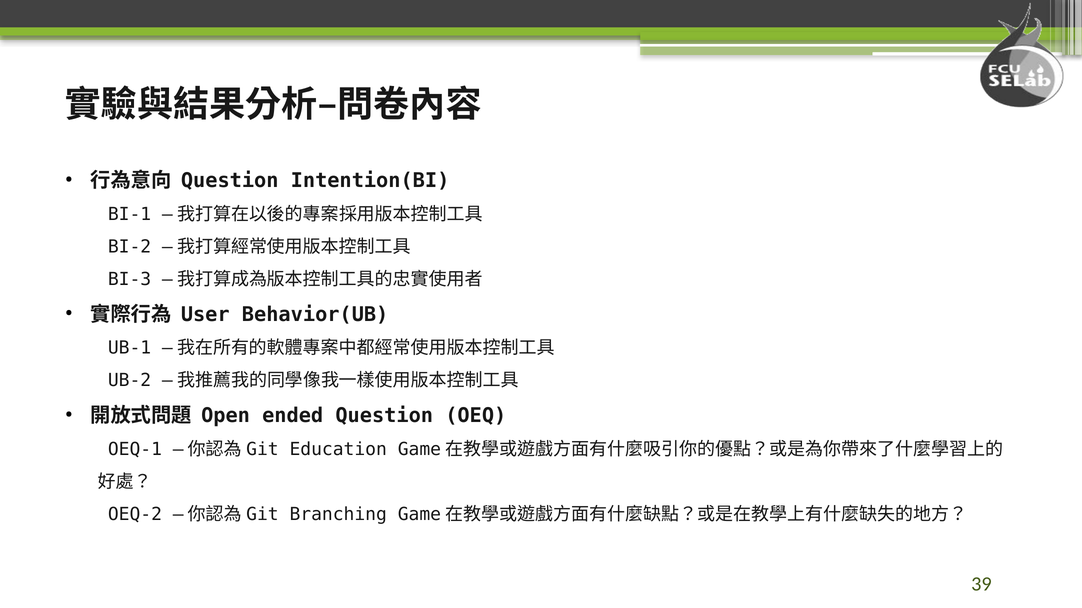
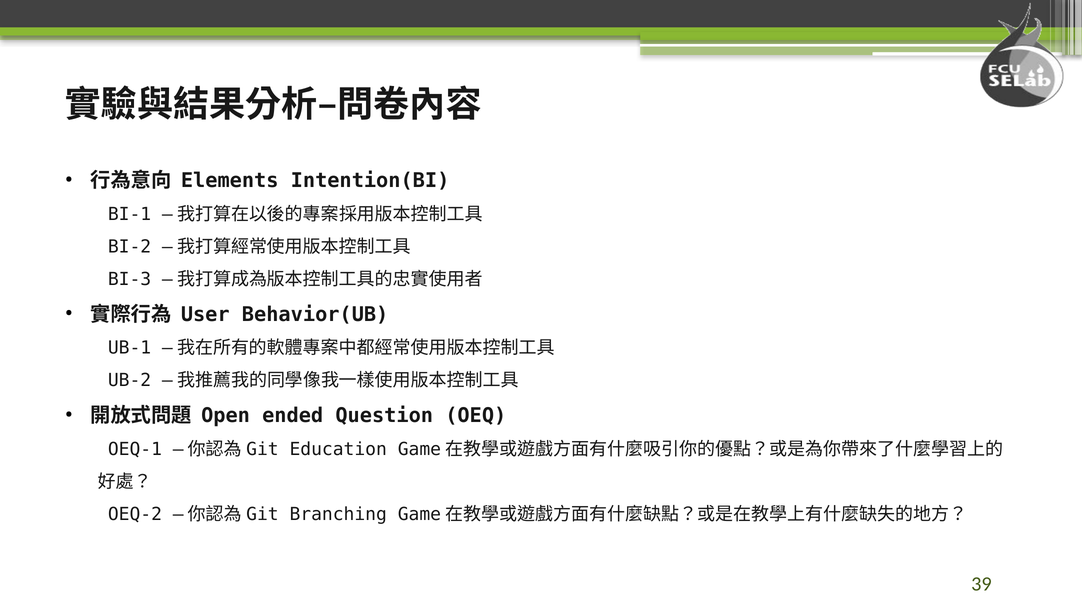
Question: Question -> Elements (230, 181)
